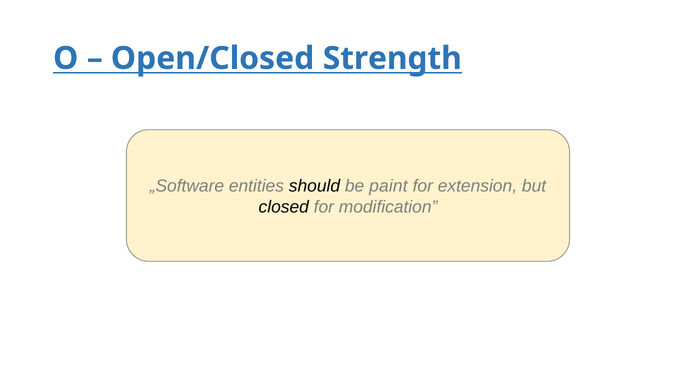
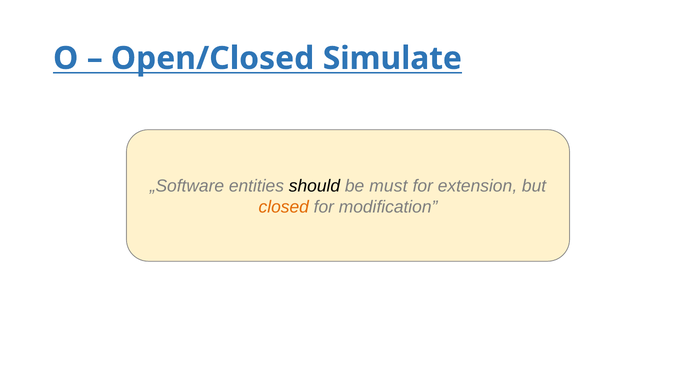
Strength: Strength -> Simulate (392, 58)
paint: paint -> must (388, 186)
closed colour: black -> orange (284, 207)
